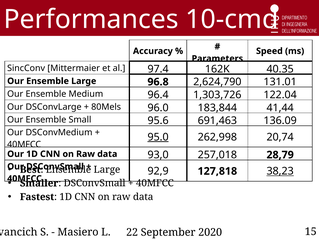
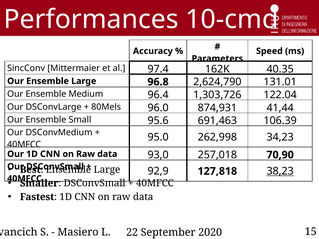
183,844: 183,844 -> 874,931 (217, 108)
136.09: 136.09 -> 106.39 (280, 121)
95.0 underline: present -> none (158, 137)
20,74: 20,74 -> 34,23 (280, 137)
28,79: 28,79 -> 70,90 (280, 155)
